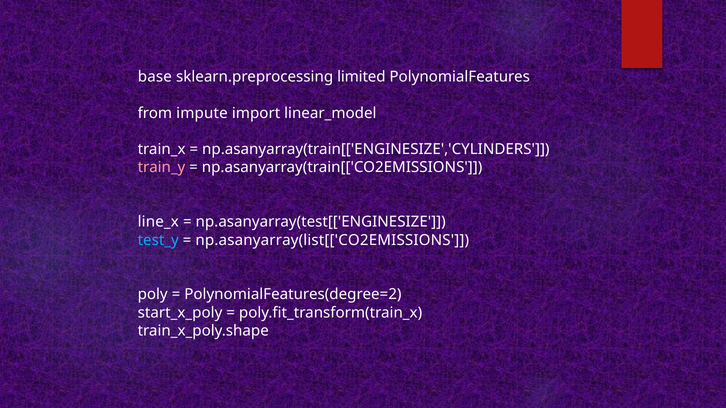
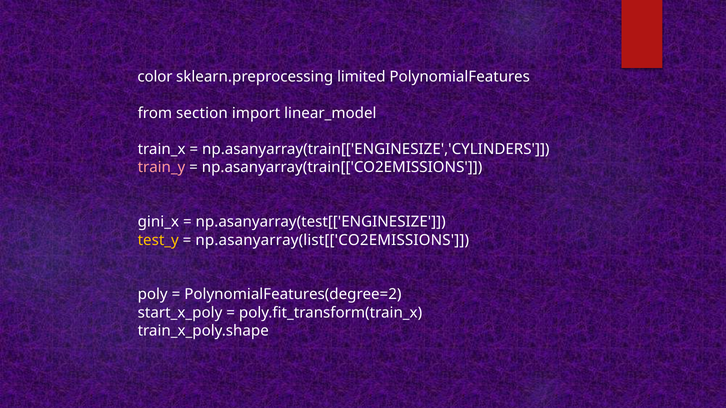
base: base -> color (155, 77)
impute: impute -> section (202, 113)
line_x: line_x -> gini_x (158, 222)
test_y colour: light blue -> yellow (158, 240)
